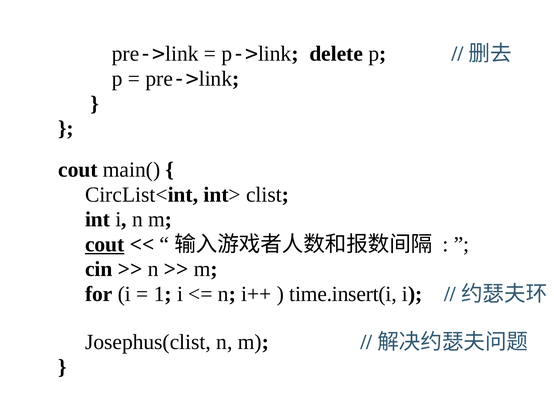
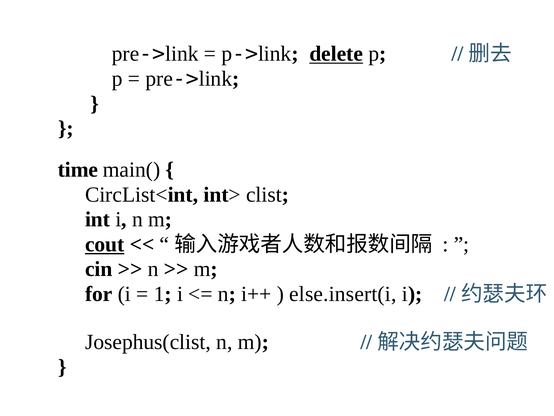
delete underline: none -> present (336, 54)
cout: cout -> time (78, 170)
time.insert(i: time.insert(i -> else.insert(i (343, 294)
